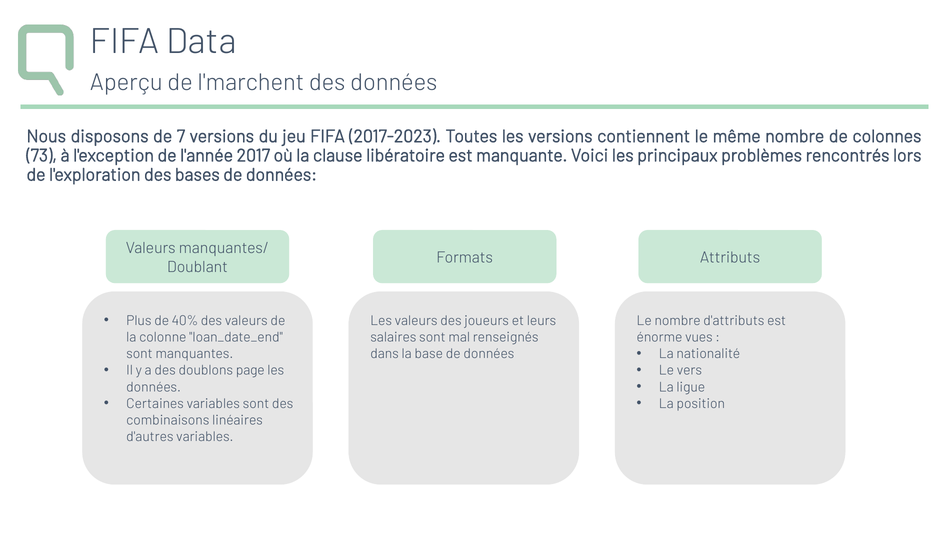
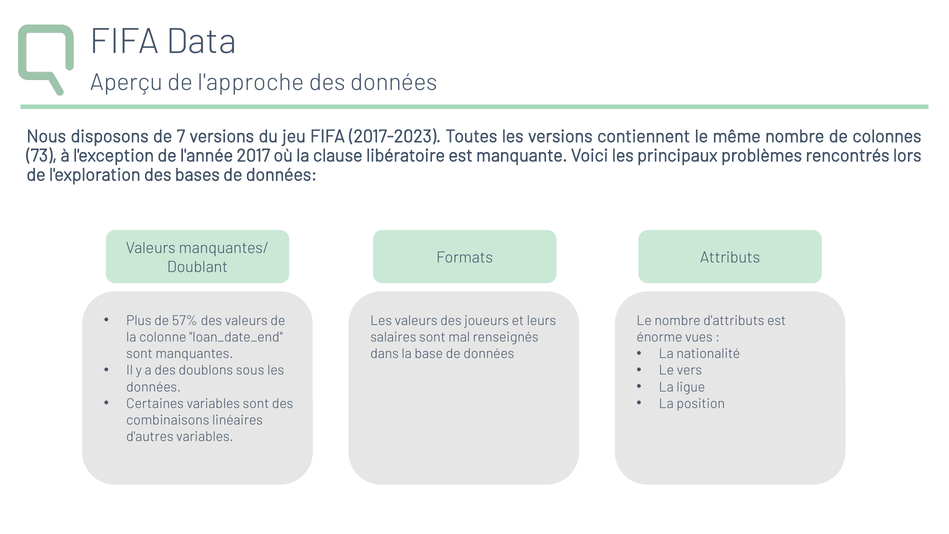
l'marchent: l'marchent -> l'approche (251, 82)
40%: 40% -> 57% (185, 320)
page: page -> sous (250, 370)
